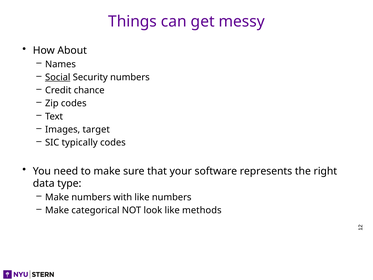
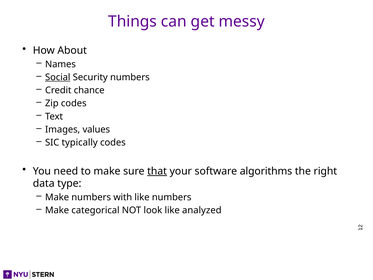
target: target -> values (96, 129)
that underline: none -> present (157, 171)
represents: represents -> algorithms (266, 171)
methods: methods -> analyzed (202, 210)
